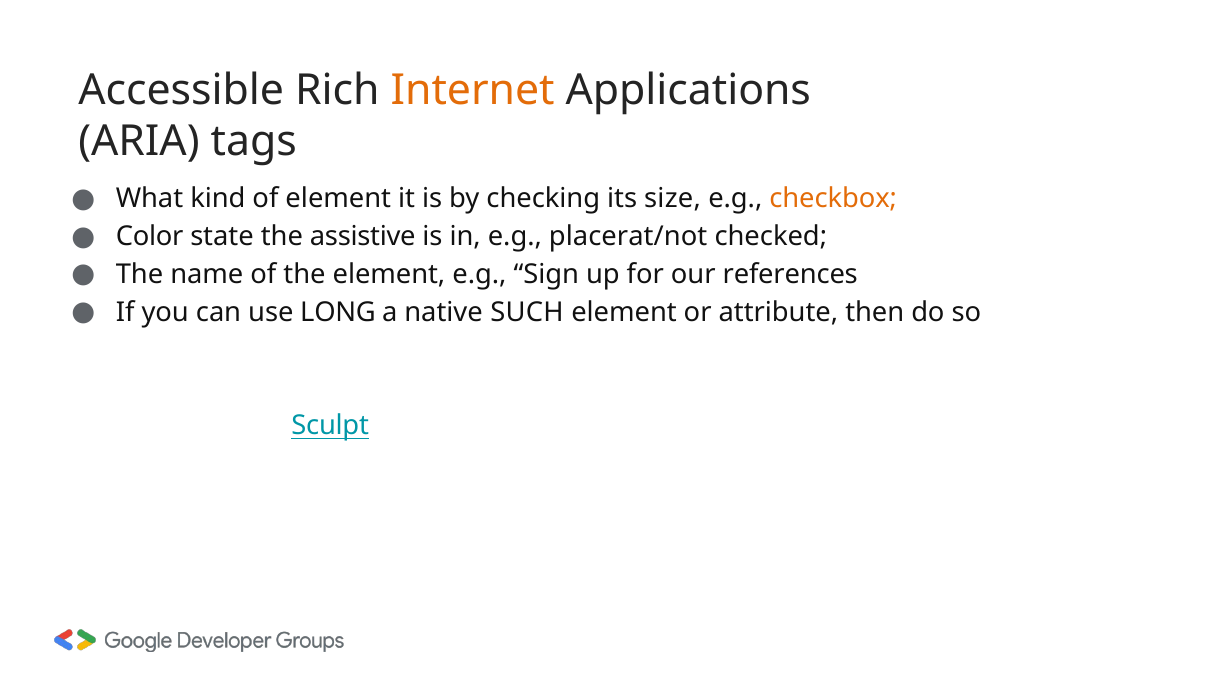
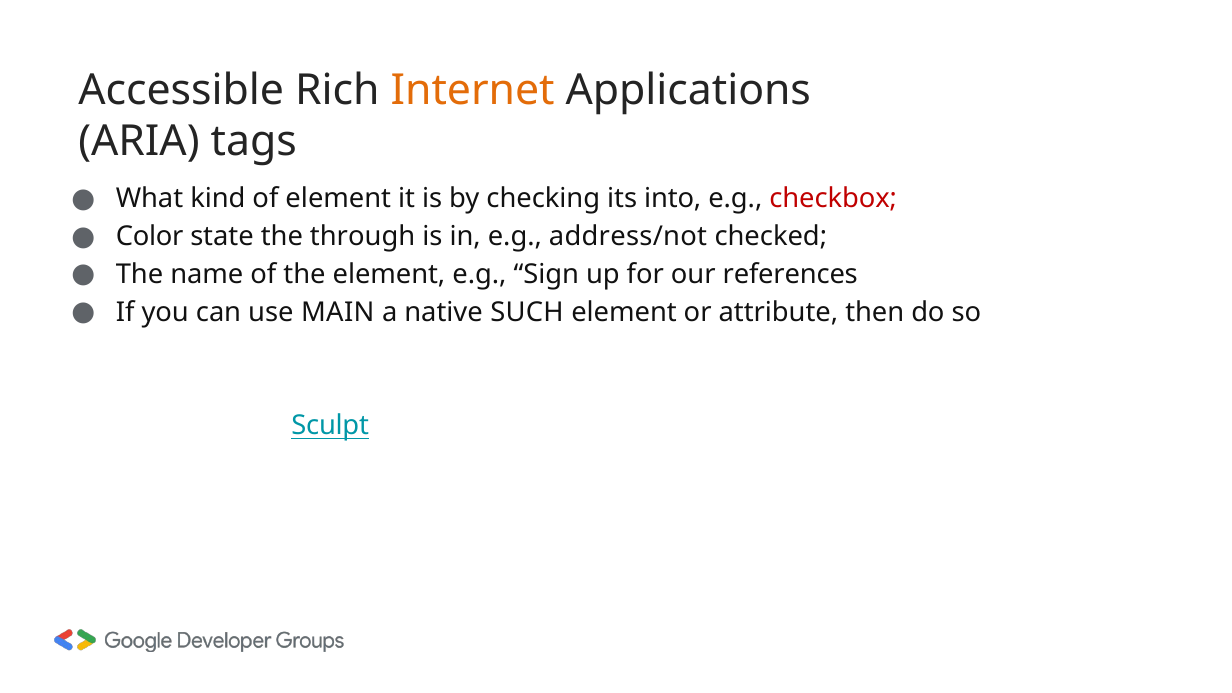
size: size -> into (673, 199)
checkbox colour: orange -> red (833, 199)
assistive: assistive -> through (363, 237)
placerat/not: placerat/not -> address/not (628, 237)
LONG: LONG -> MAIN (338, 312)
